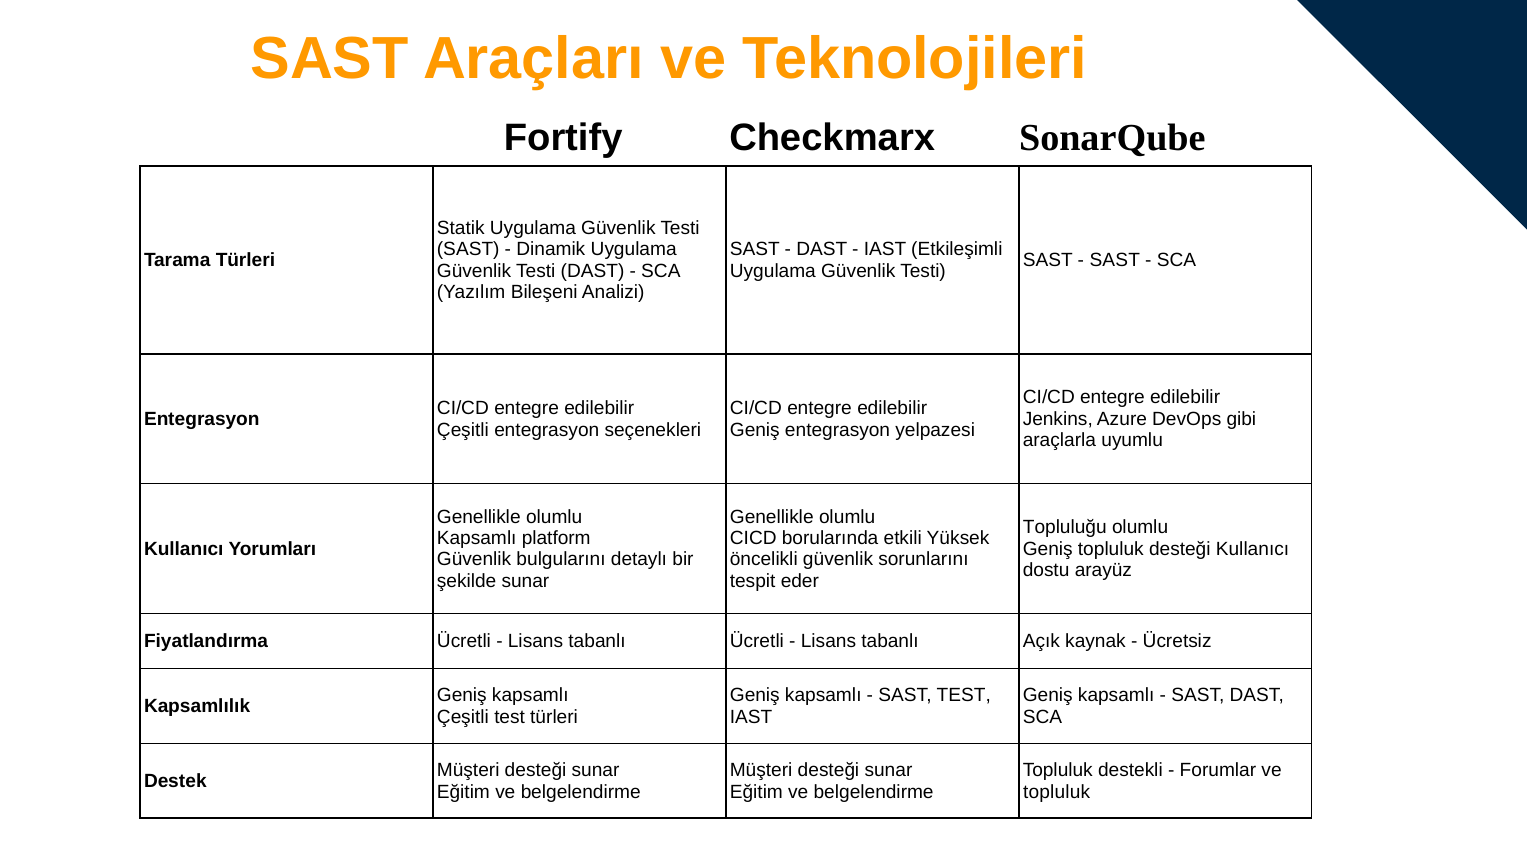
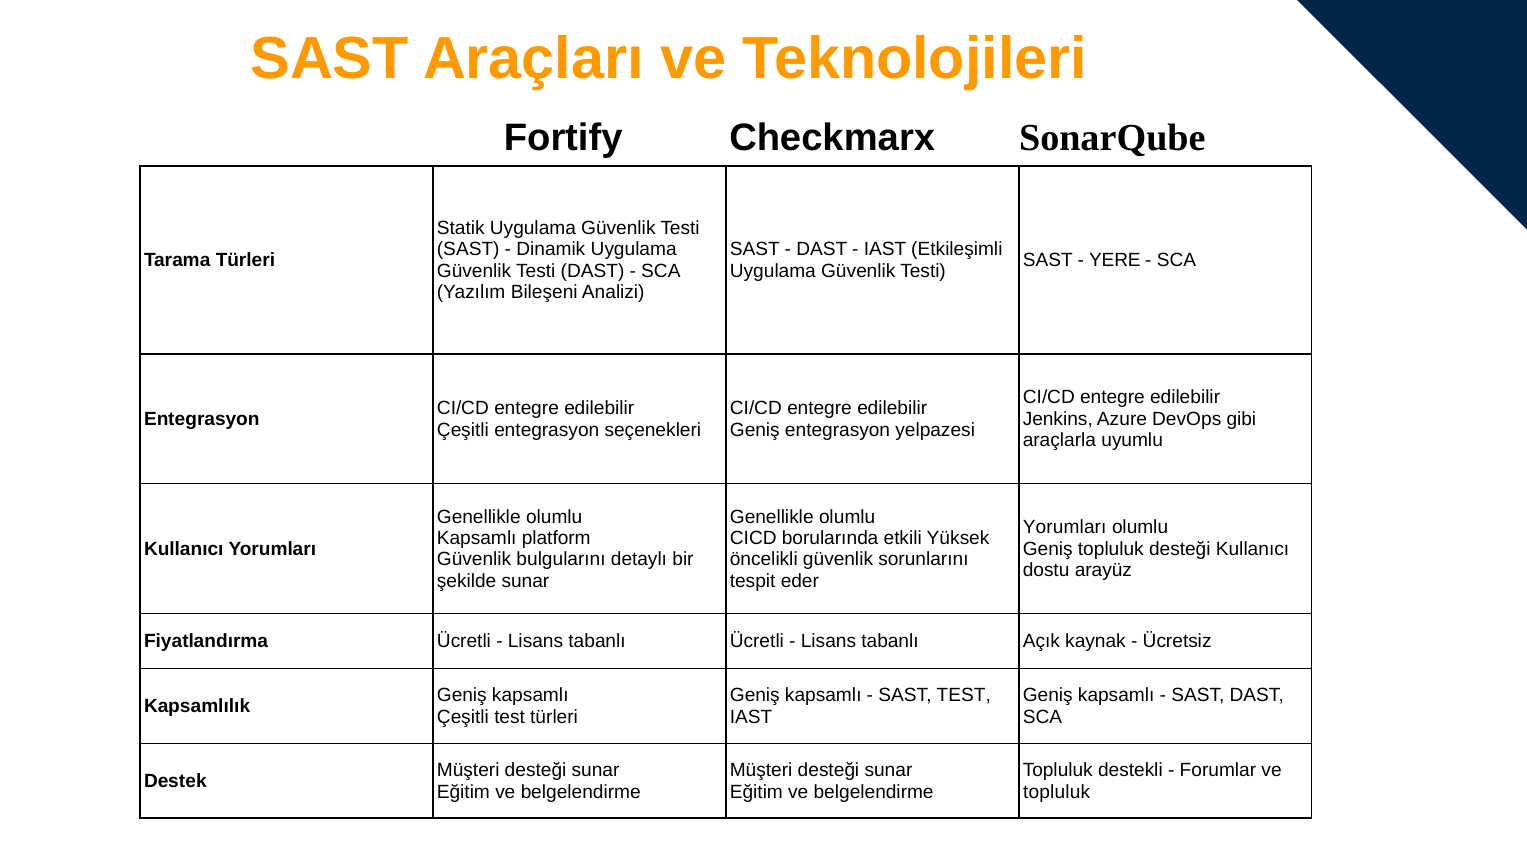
SAST: SAST -> YERE (1115, 260)
Topluluğu: Topluluğu -> Yorumları (1065, 527)
